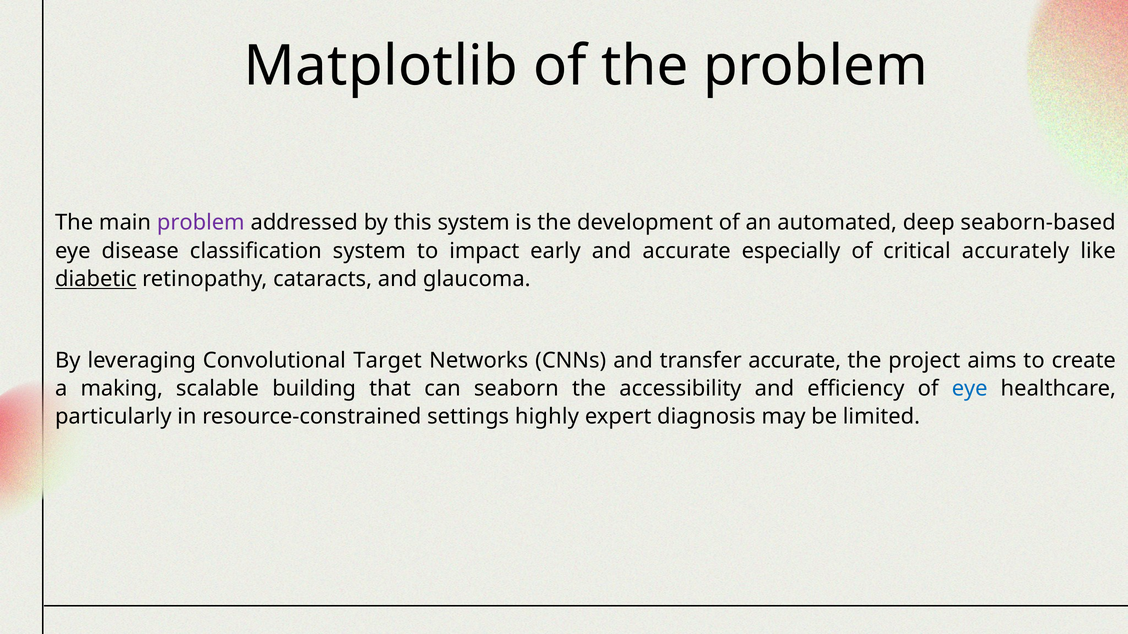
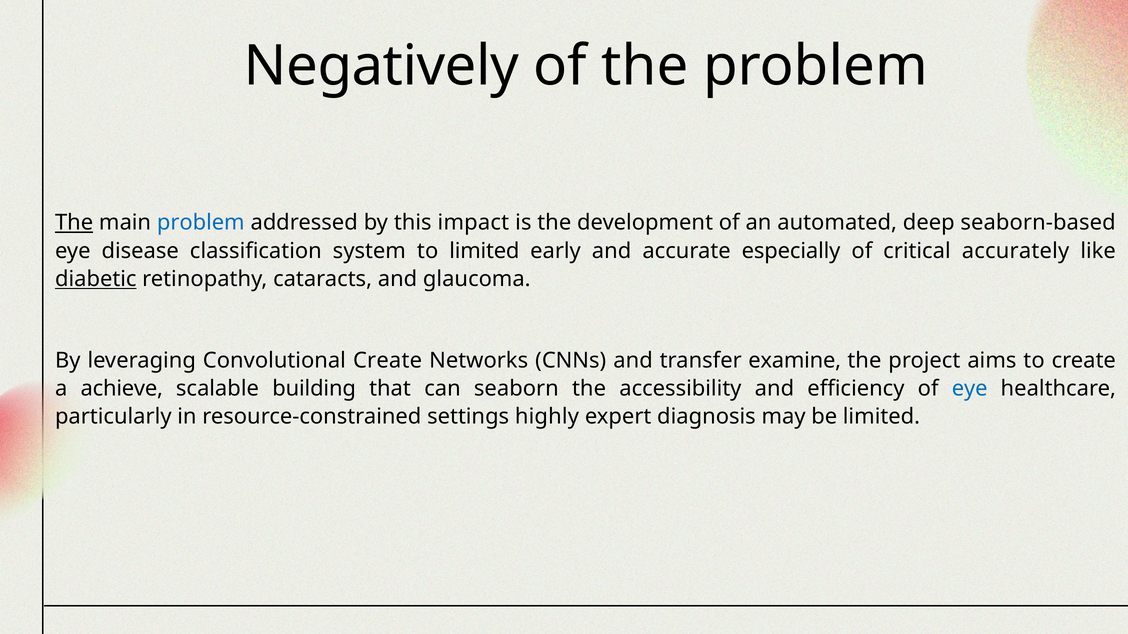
Matplotlib: Matplotlib -> Negatively (381, 66)
The underline: none -> present (74, 223)
problem colour: purple -> blue (201, 223)
this system: system -> impact (473, 223)
to impact: impact -> limited (484, 251)
Convolutional Target: Target -> Create (388, 361)
transfer accurate: accurate -> examine (795, 361)
making: making -> achieve (122, 389)
